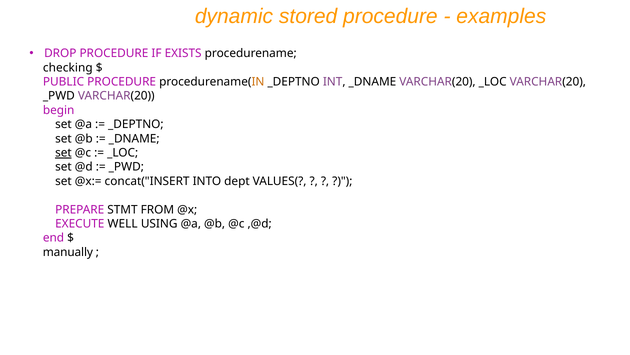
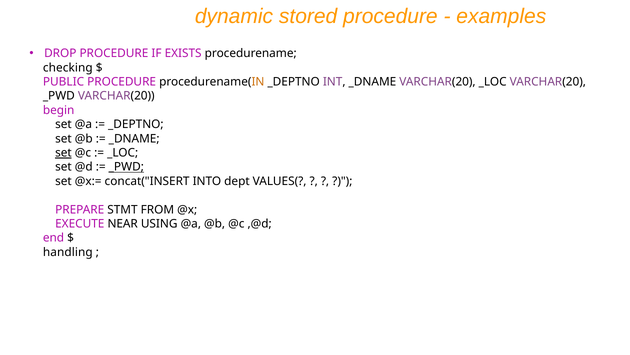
_PWD underline: none -> present (126, 167)
WELL: WELL -> NEAR (123, 223)
manually: manually -> handling (68, 252)
